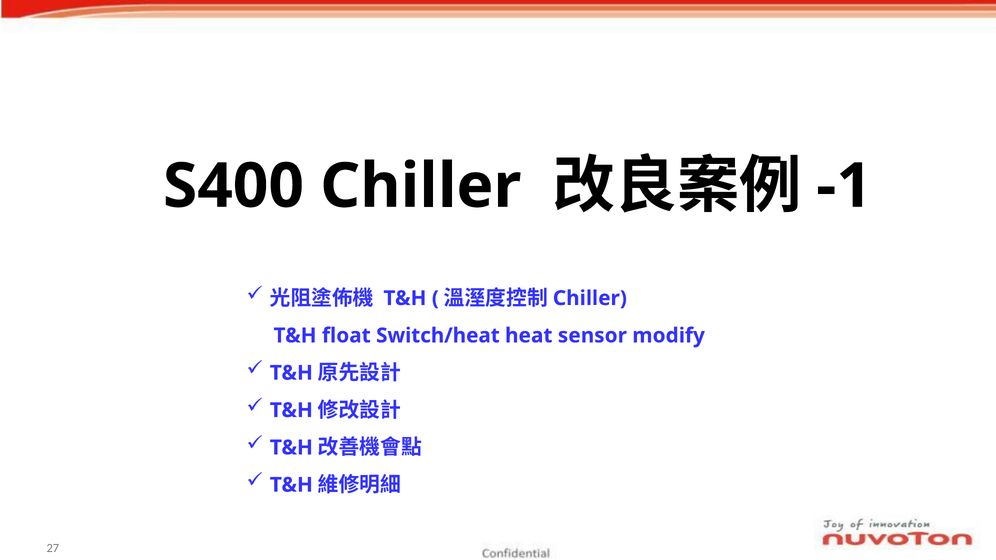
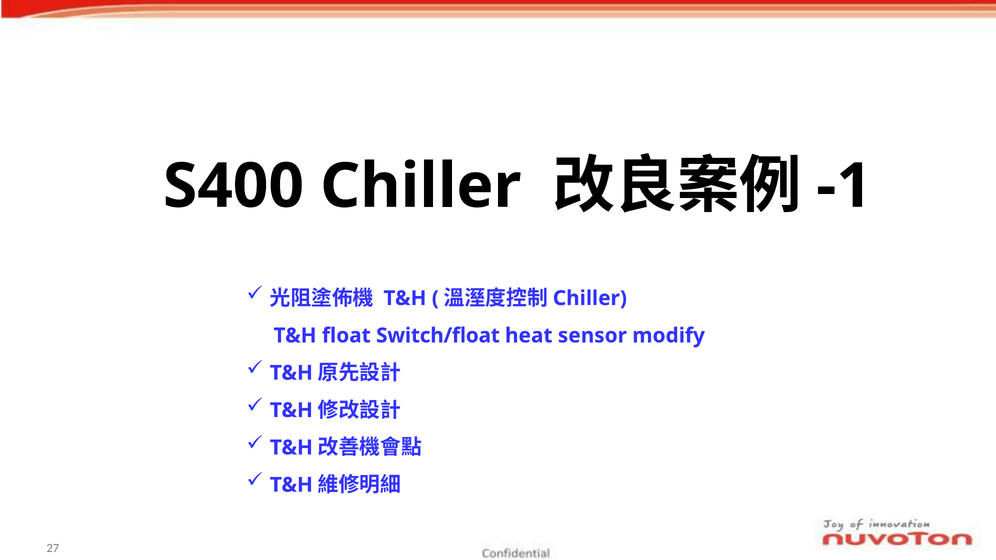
Switch/heat: Switch/heat -> Switch/float (438, 336)
